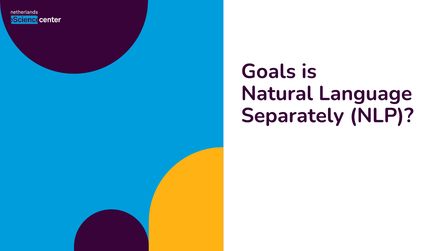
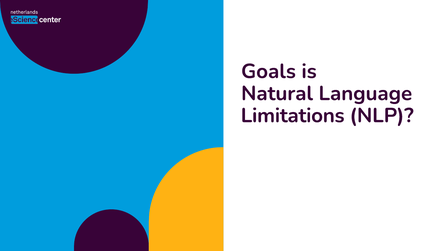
Separately: Separately -> Limitations (293, 116)
